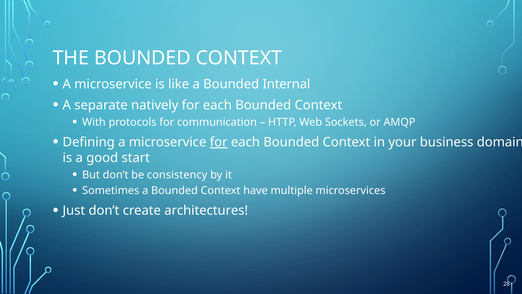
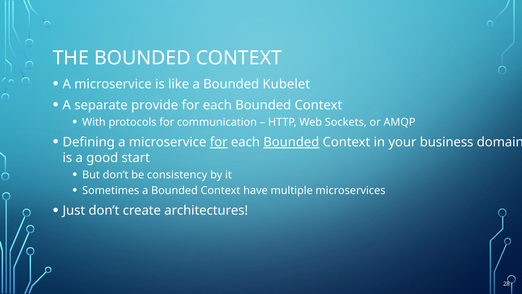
Internal: Internal -> Kubelet (286, 84)
natively: natively -> provide (155, 105)
Bounded underline: none -> present (291, 142)
